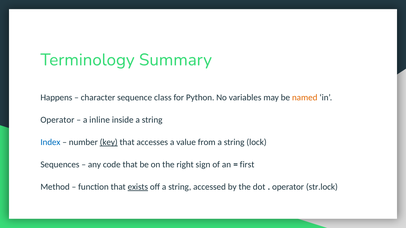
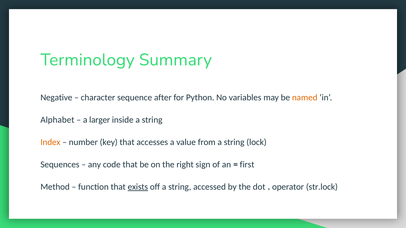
Happens: Happens -> Negative (56, 98)
class: class -> after (163, 98)
Operator: Operator -> Alphabet (57, 120)
inline: inline -> larger (100, 120)
Index colour: blue -> orange (50, 142)
key underline: present -> none (109, 142)
